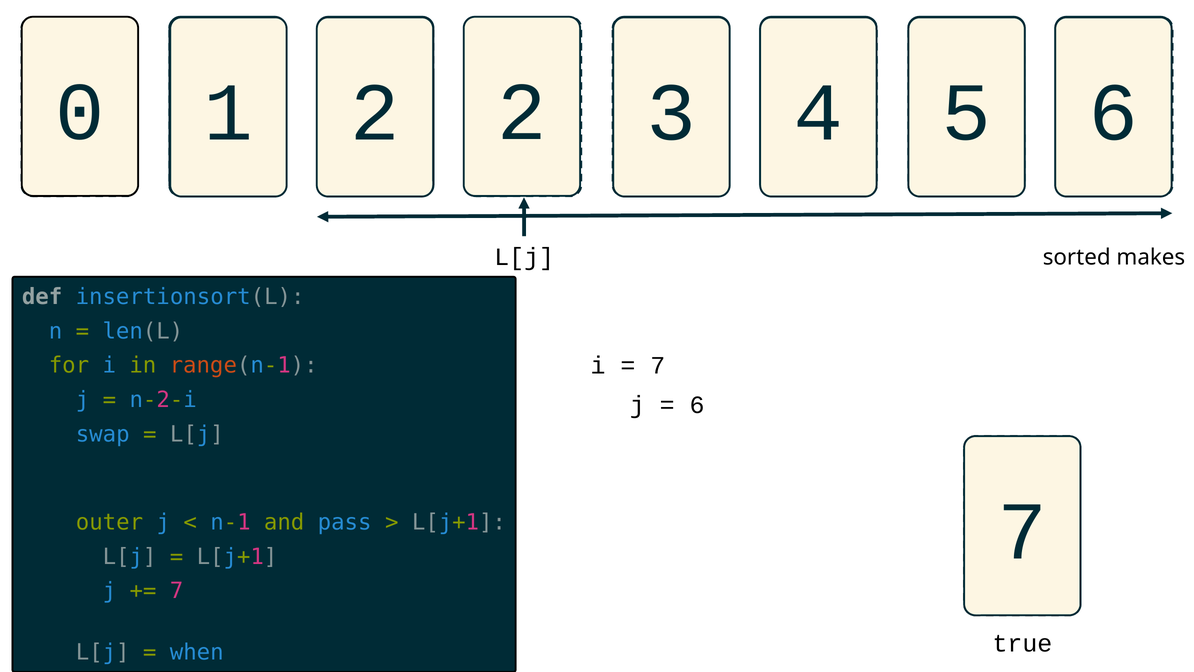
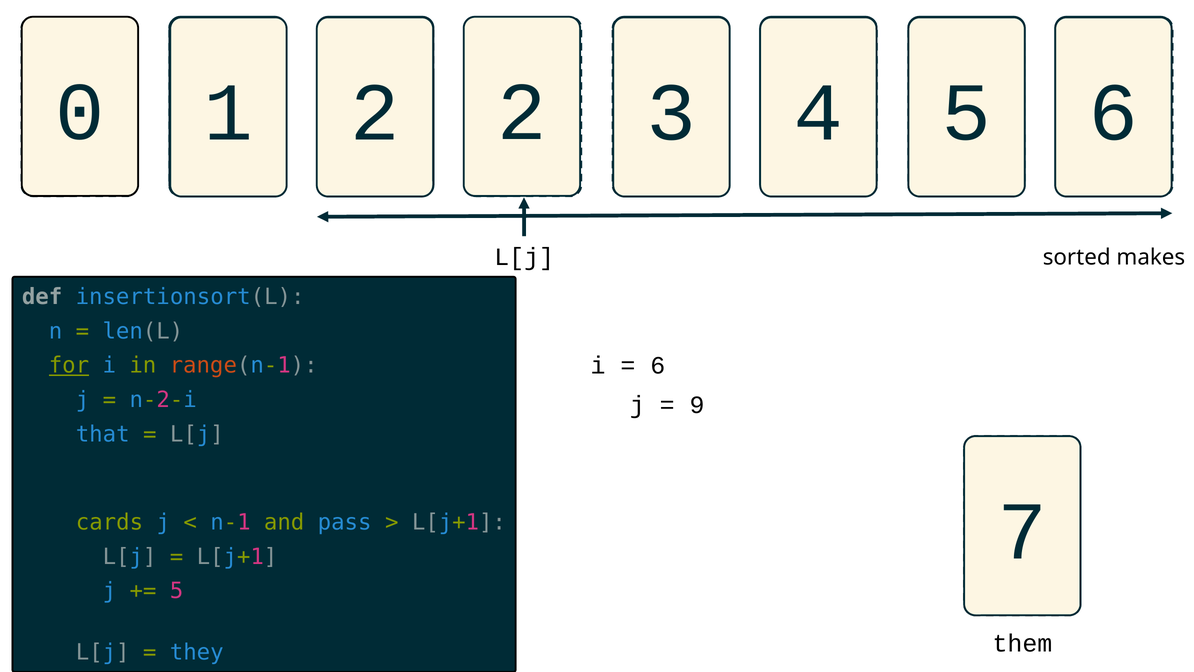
for underline: none -> present (69, 365)
7: 7 -> 6 (658, 366)
6: 6 -> 9 (697, 405)
swap: swap -> that (103, 434)
outer: outer -> cards (109, 522)
7: 7 -> 5 (177, 591)
true: true -> them (1022, 643)
when: when -> they (197, 652)
